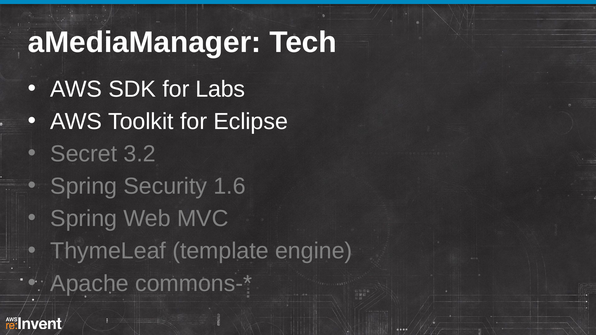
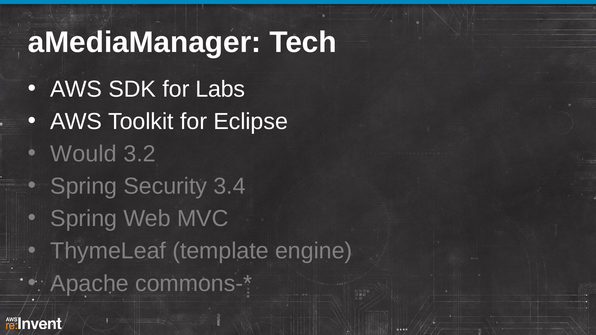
Secret: Secret -> Would (84, 154)
1.6: 1.6 -> 3.4 (229, 186)
